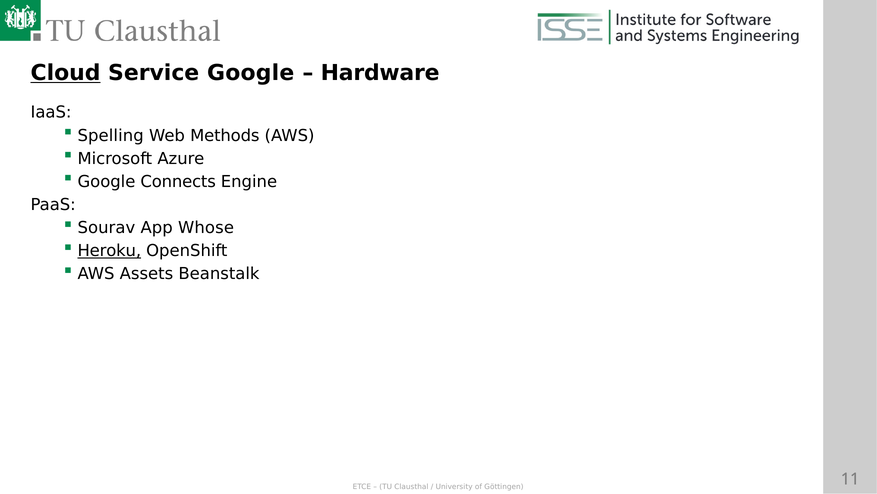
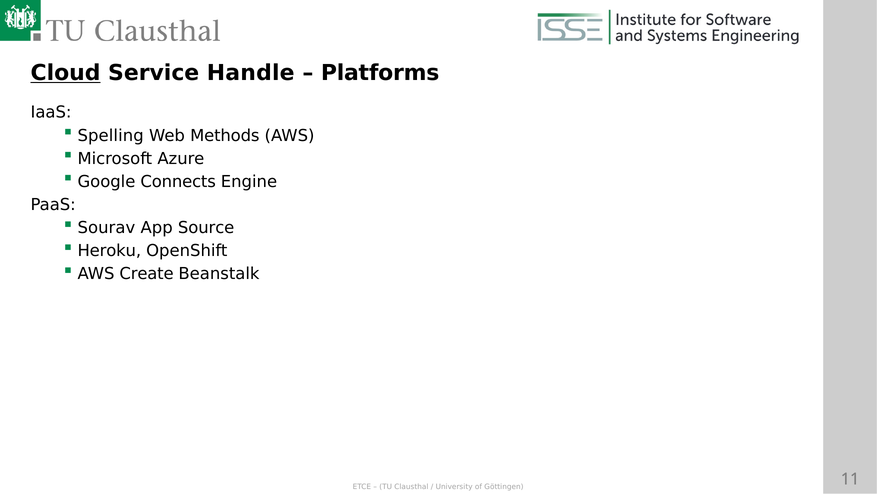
Service Google: Google -> Handle (251, 73)
Hardware: Hardware -> Platforms (380, 73)
Whose: Whose -> Source (206, 227)
Heroku underline: present -> none (109, 250)
Assets: Assets -> Create (147, 274)
